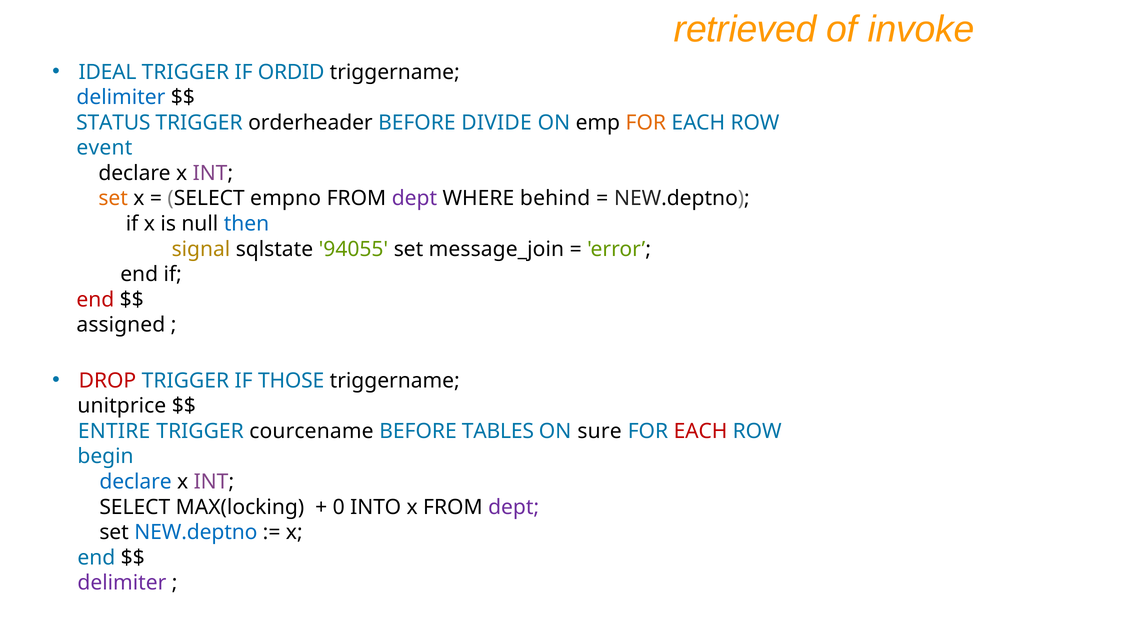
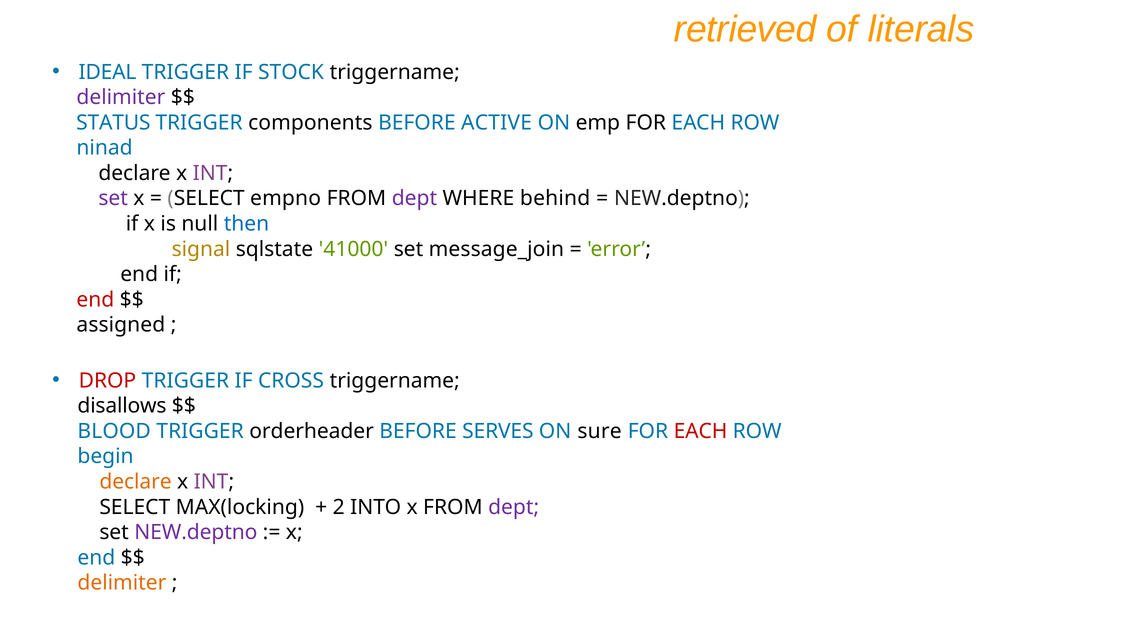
invoke: invoke -> literals (921, 29)
ORDID: ORDID -> STOCK (291, 72)
delimiter colour: blue -> purple (121, 97)
orderheader: orderheader -> components (310, 123)
DIVIDE: DIVIDE -> ACTIVE (497, 123)
FOR colour: orange -> black (646, 123)
event: event -> ninad (105, 148)
set colour: orange -> purple (113, 198)
94055: 94055 -> 41000 (353, 249)
THOSE: THOSE -> CROSS (291, 380)
unitprice: unitprice -> disallows (122, 406)
ENTIRE: ENTIRE -> BLOOD (114, 431)
courcename: courcename -> orderheader (312, 431)
TABLES: TABLES -> SERVES (498, 431)
declare colour: blue -> orange (136, 482)
0: 0 -> 2 (339, 507)
NEW.deptno colour: blue -> purple (196, 532)
delimiter colour: purple -> orange (122, 583)
